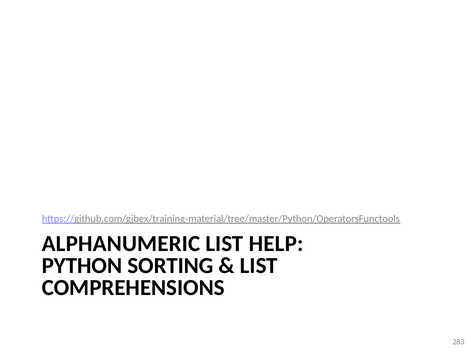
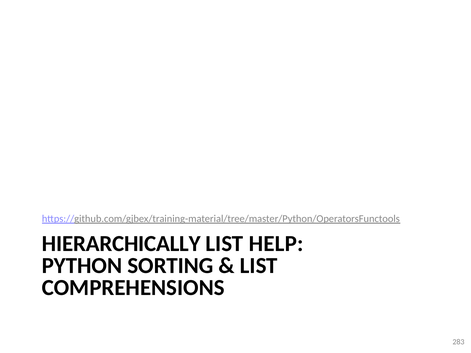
ALPHANUMERIC: ALPHANUMERIC -> HIERARCHICALLY (121, 244)
